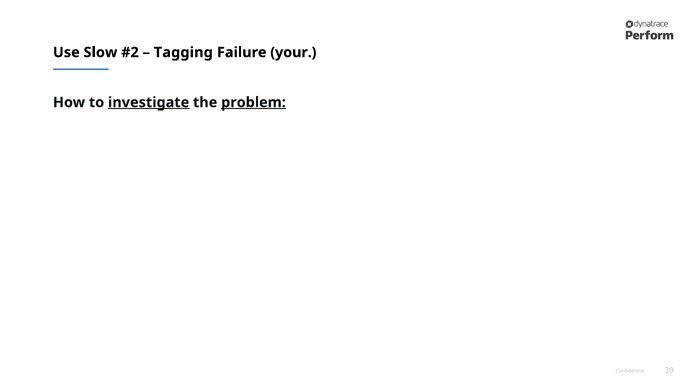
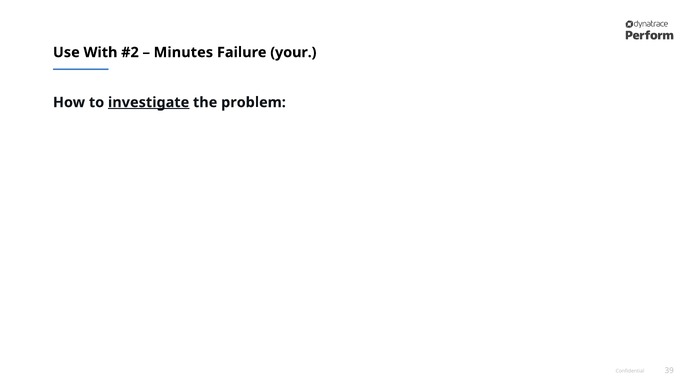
Slow: Slow -> With (100, 52)
Tagging: Tagging -> Minutes (183, 52)
problem underline: present -> none (253, 103)
